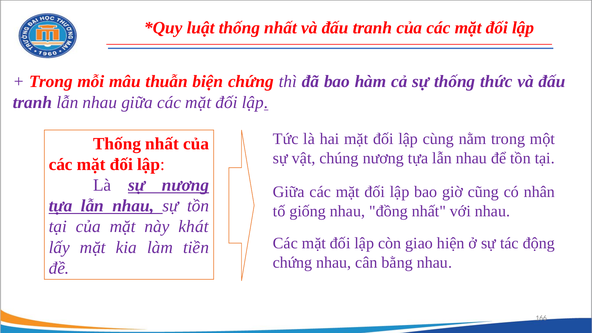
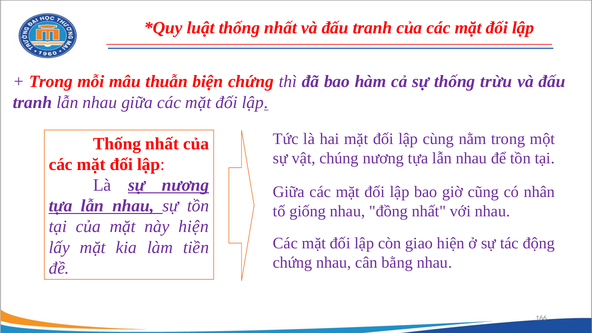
thức: thức -> trừu (496, 82)
này khát: khát -> hiện (194, 227)
